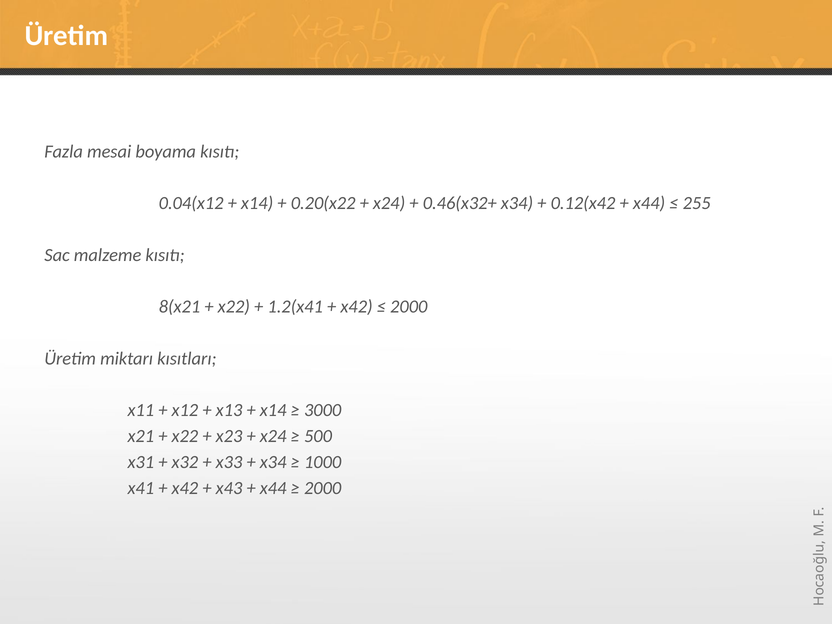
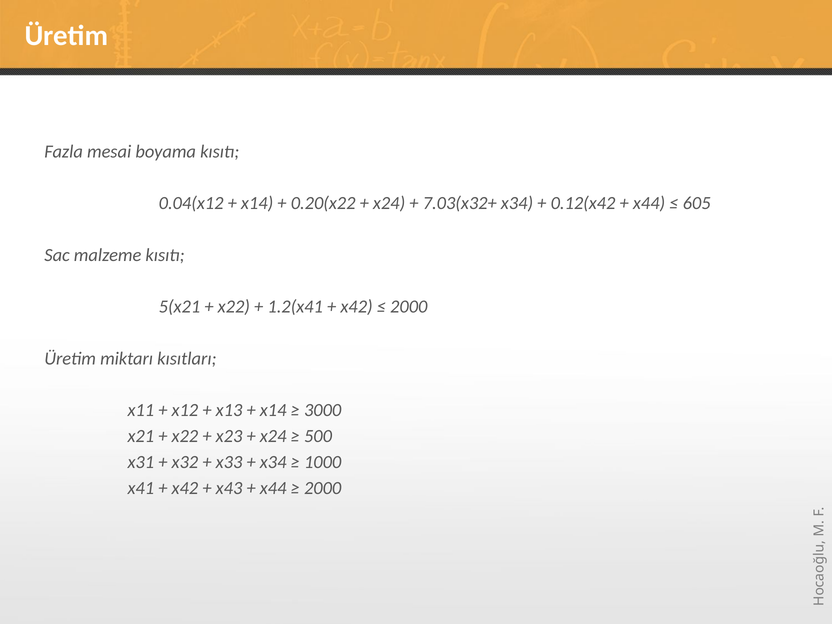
0.46(x32+: 0.46(x32+ -> 7.03(x32+ (460, 203)
255: 255 -> 605 (697, 203)
8(x21: 8(x21 -> 5(x21 (179, 307)
